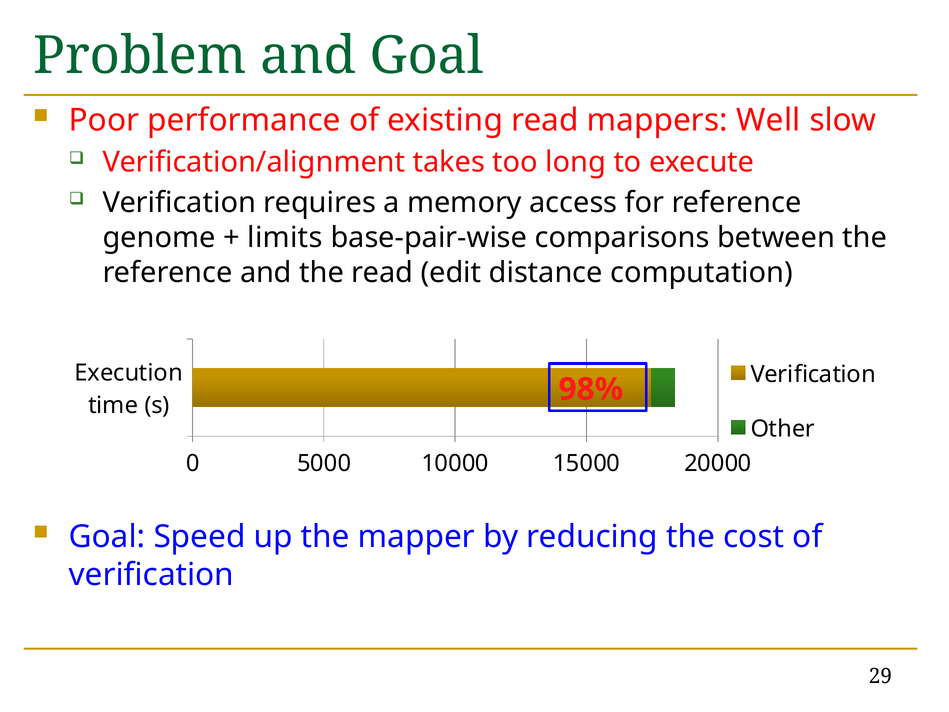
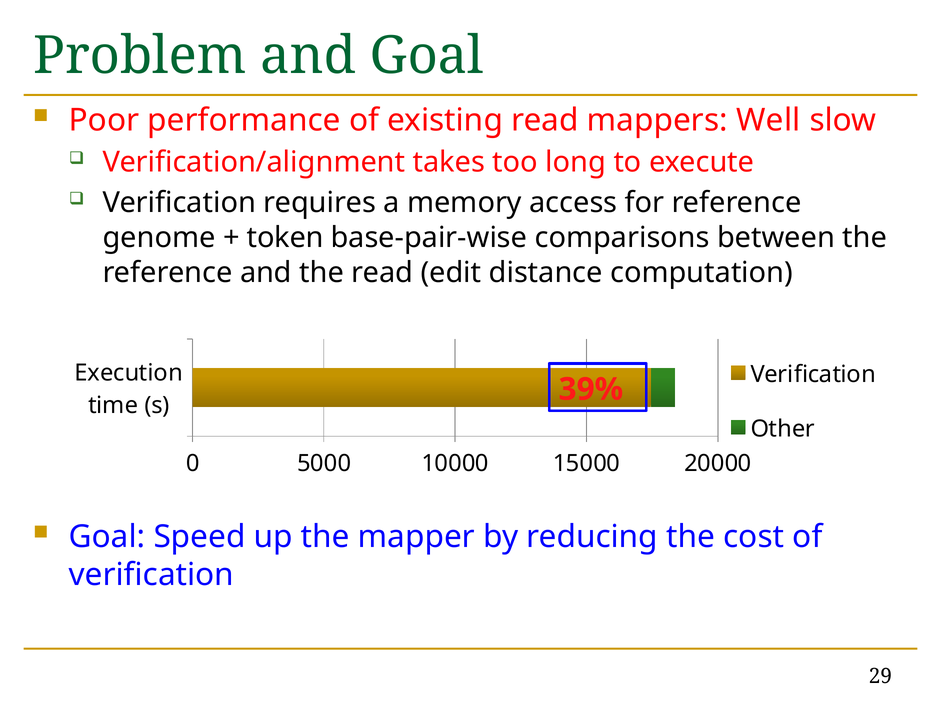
limits: limits -> token (285, 238)
98%: 98% -> 39% (591, 389)
